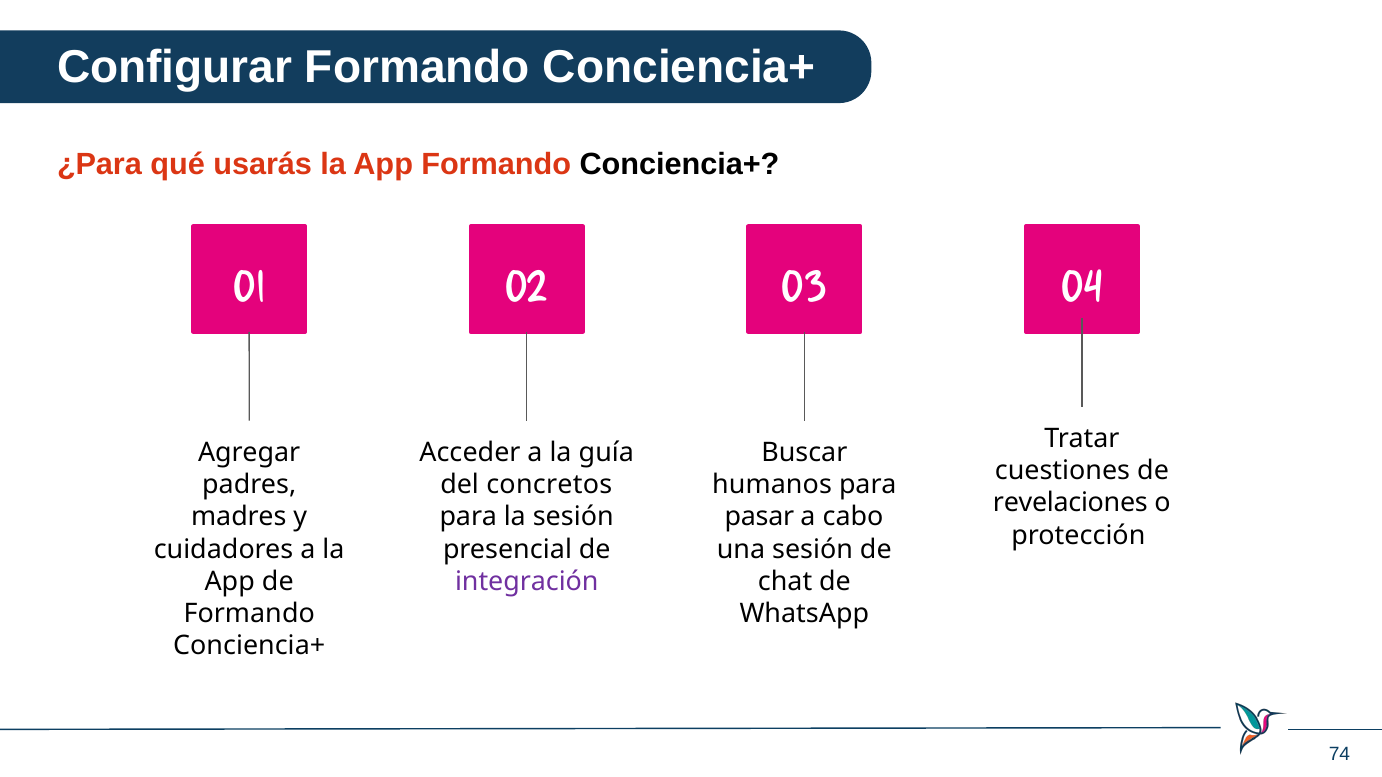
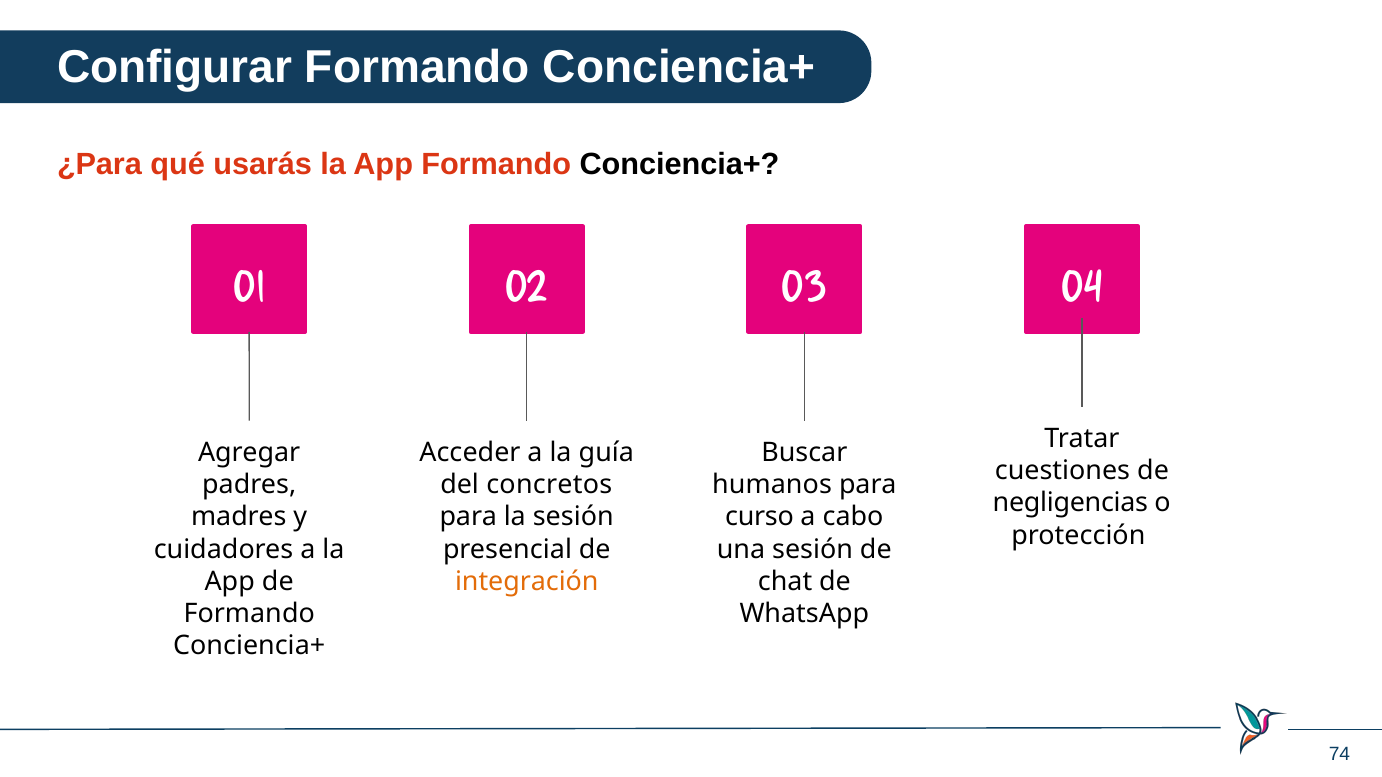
revelaciones: revelaciones -> negligencias (1070, 503)
pasar: pasar -> curso (759, 517)
integración colour: purple -> orange (527, 582)
